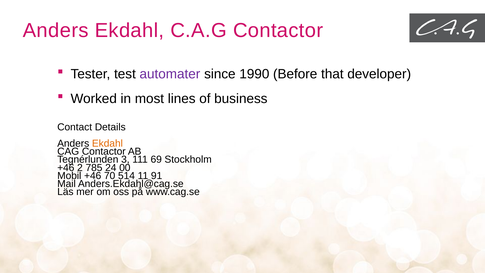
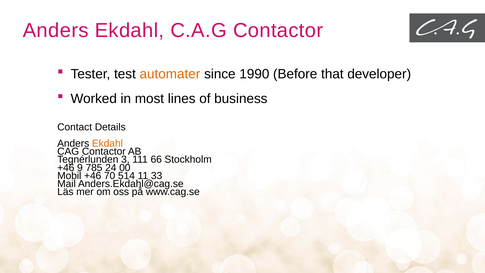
automater colour: purple -> orange (170, 74)
69: 69 -> 66 (156, 159)
2: 2 -> 9 (80, 168)
91: 91 -> 33 (157, 176)
